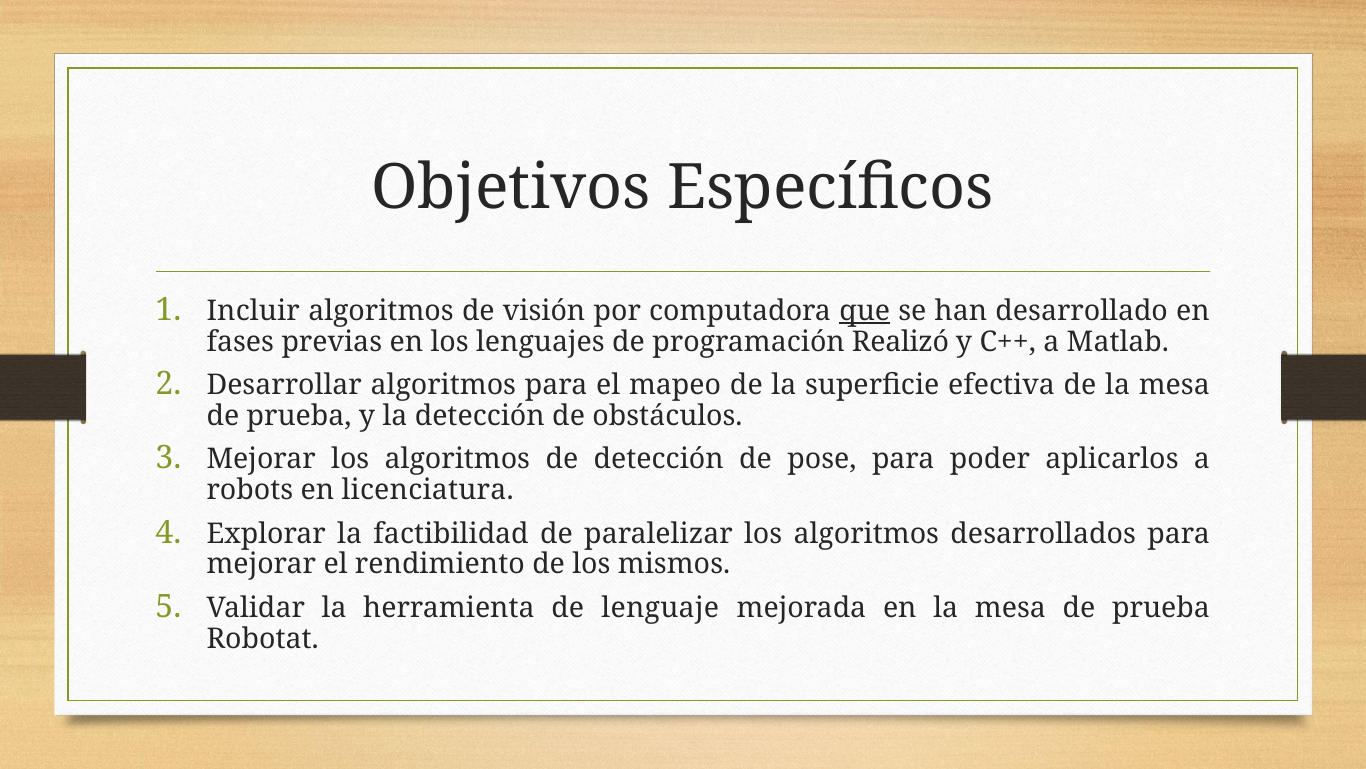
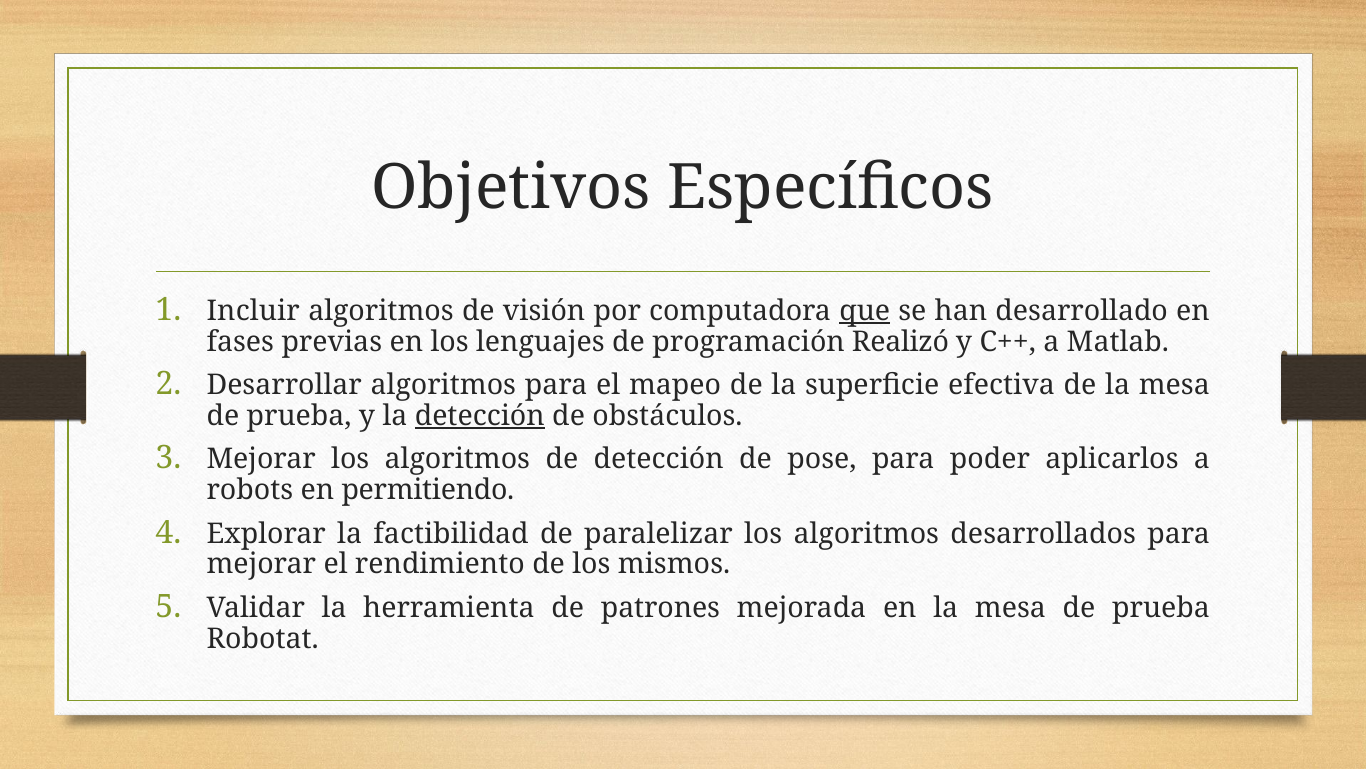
detección underline: none -> present (480, 416)
licenciatura: licenciatura -> permitiendo (428, 490)
lenguaje: lenguaje -> patrones (660, 608)
